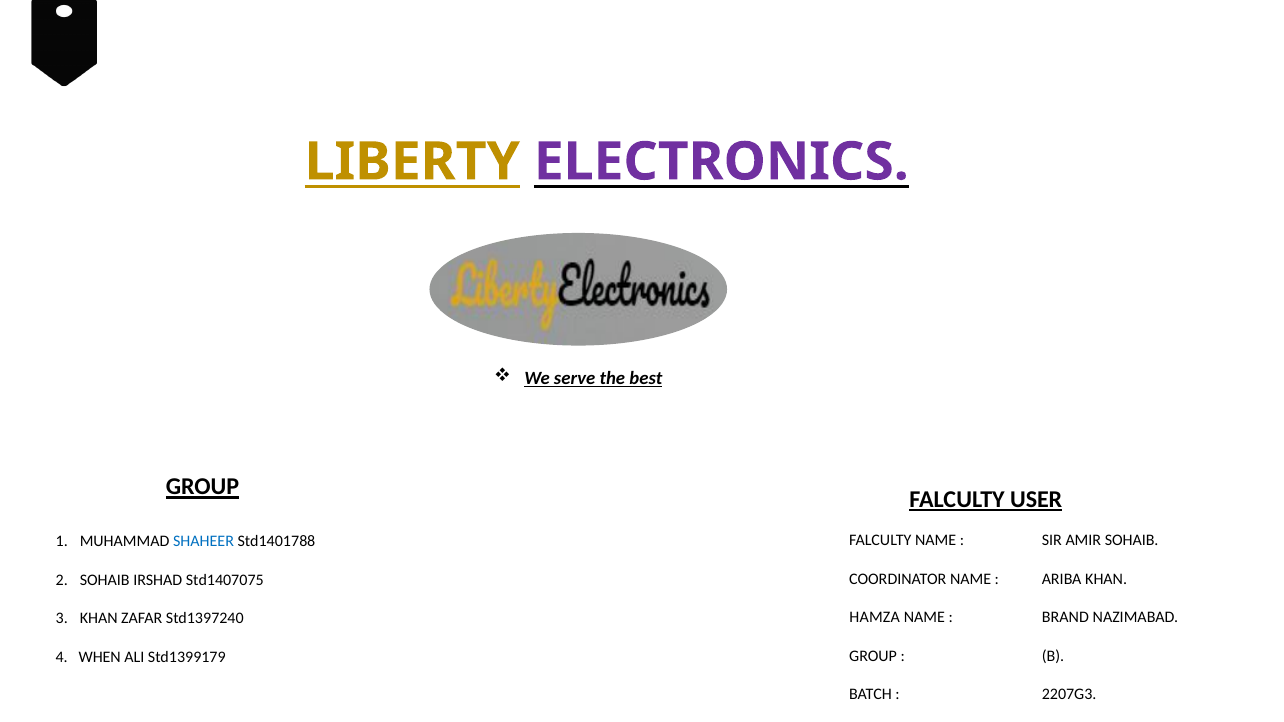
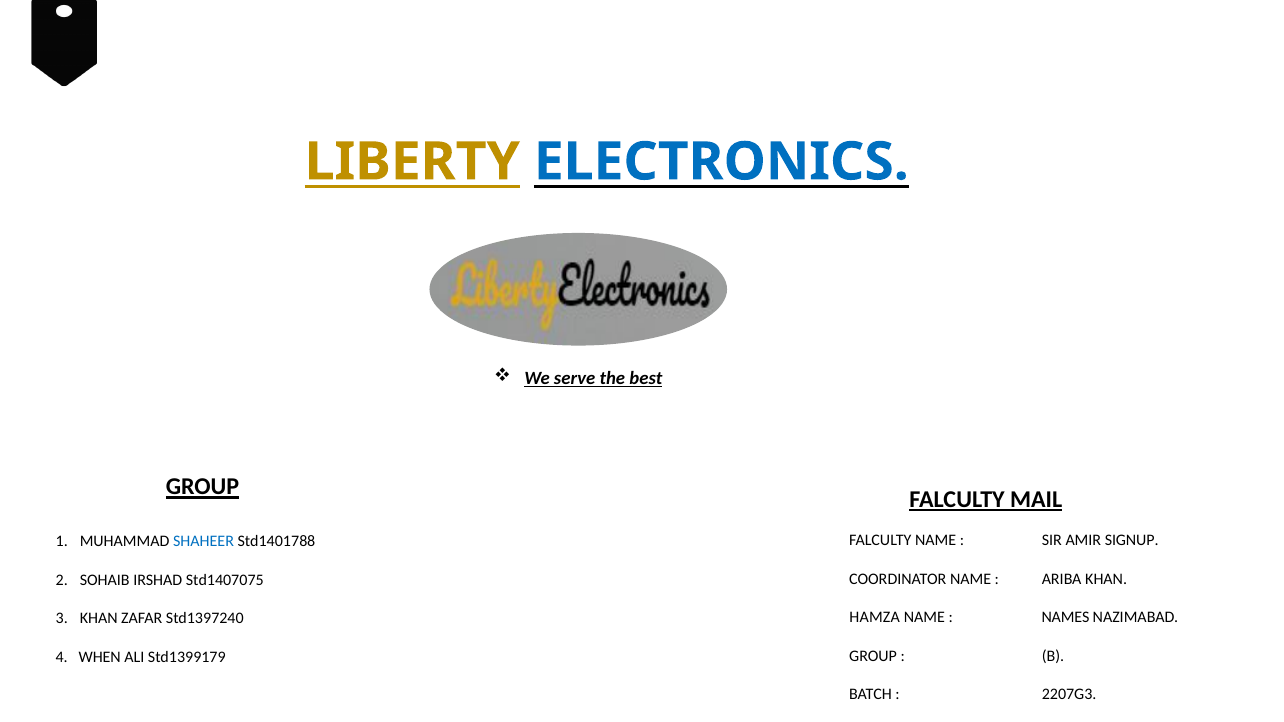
ELECTRONICS colour: purple -> blue (721, 162)
USER: USER -> MAIL (1036, 500)
AMIR SOHAIB: SOHAIB -> SIGNUP (1132, 541)
BRAND: BRAND -> NAMES (1065, 618)
